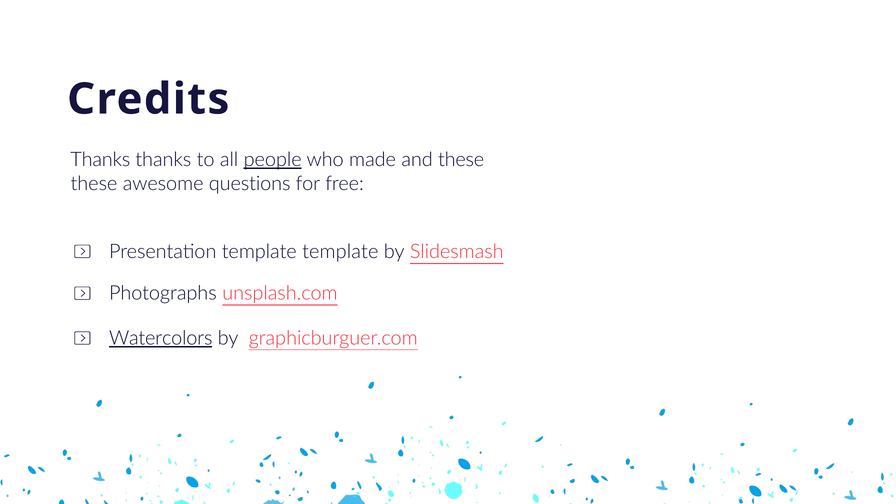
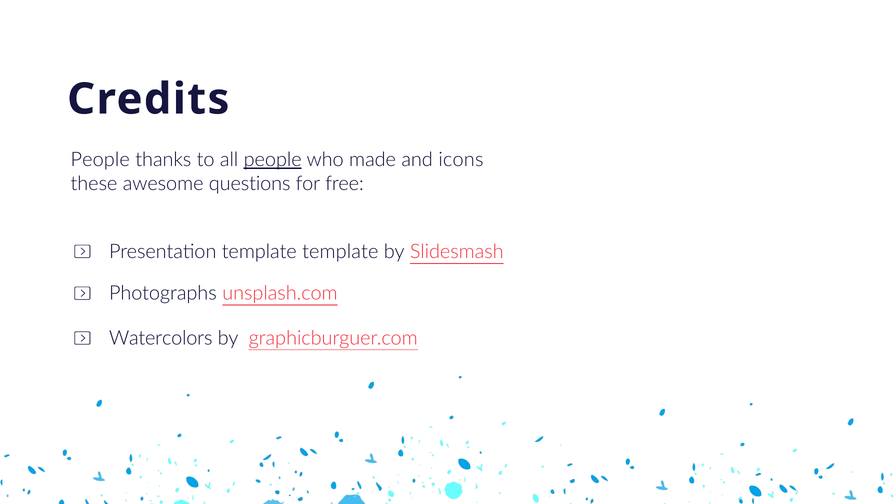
Thanks: Thanks -> People (100, 160)
and these: these -> icons (461, 160)
Watercolors underline: present -> none (161, 338)
